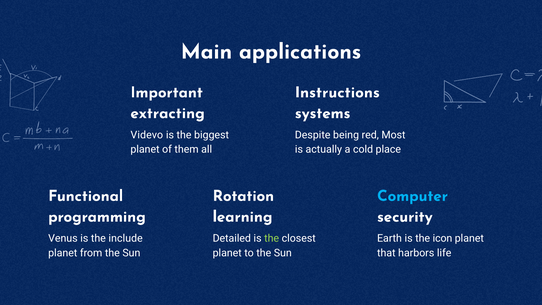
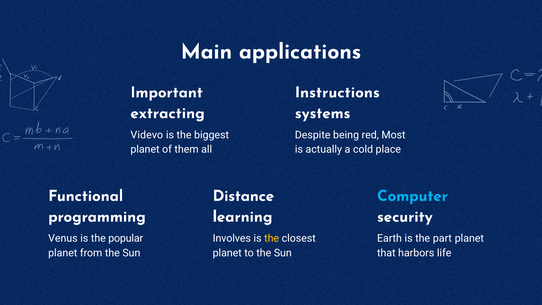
Rotation: Rotation -> Distance (243, 196)
include: include -> popular (126, 238)
Detailed: Detailed -> Involves (232, 238)
the colour: light green -> yellow (272, 238)
icon: icon -> part (442, 238)
